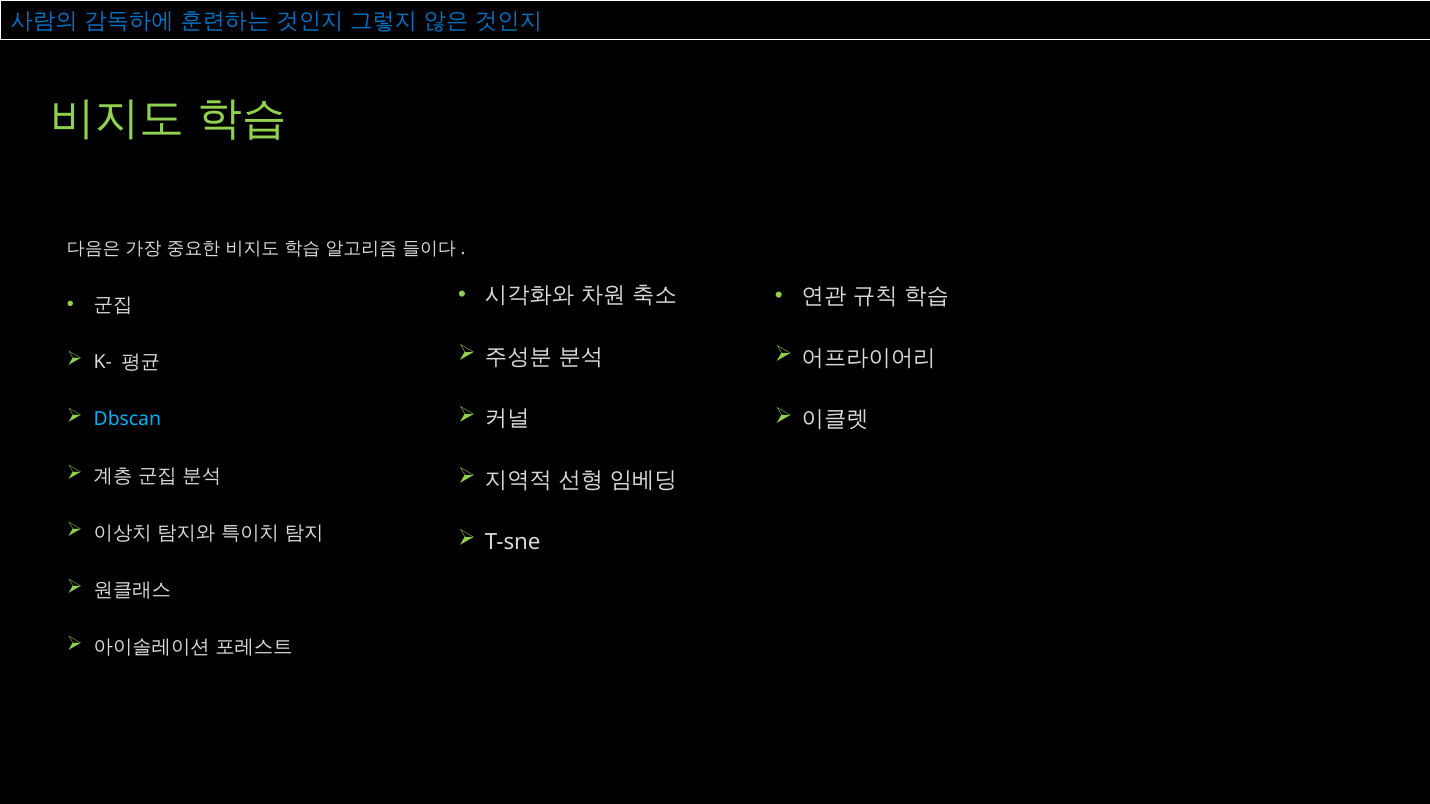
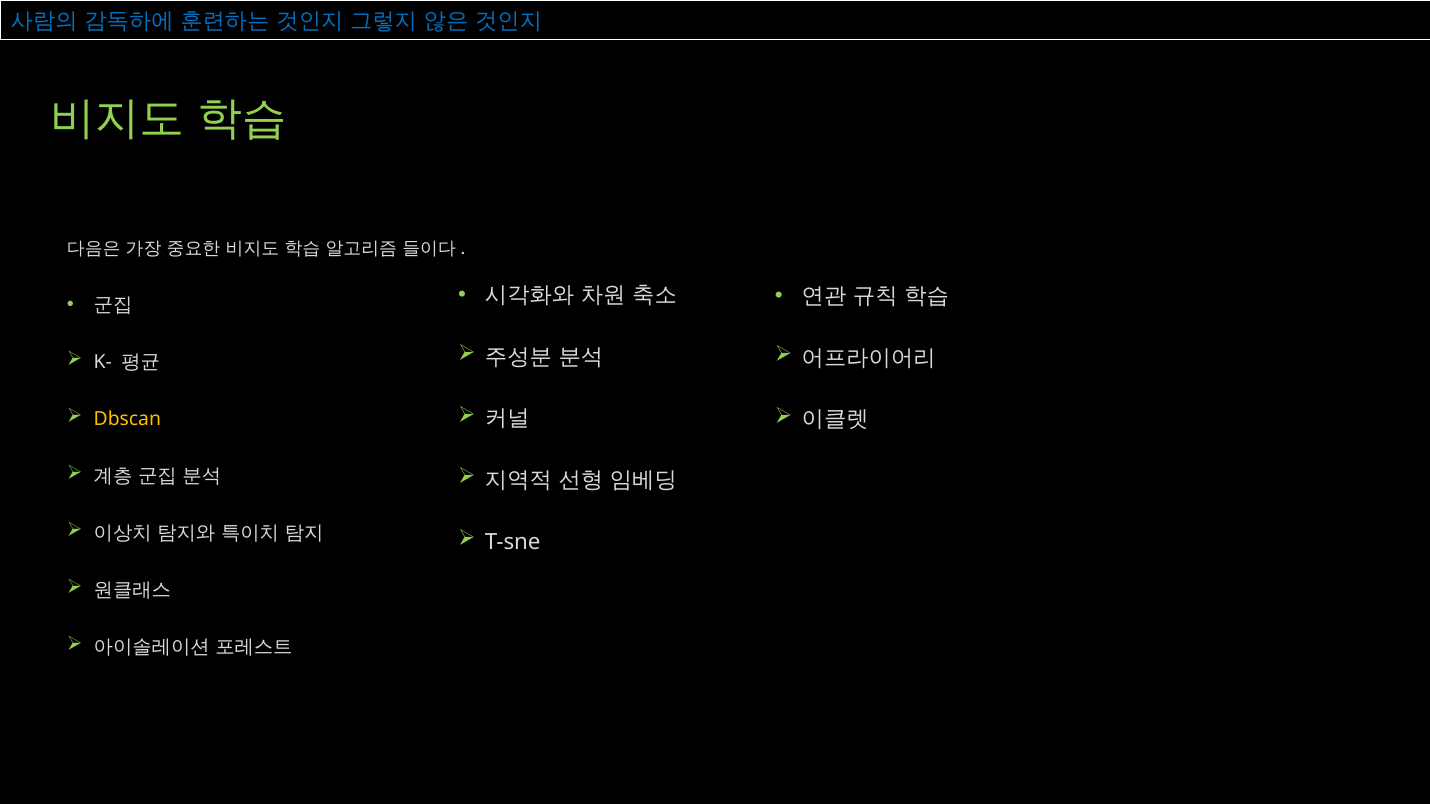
Dbscan colour: light blue -> yellow (127, 419)
